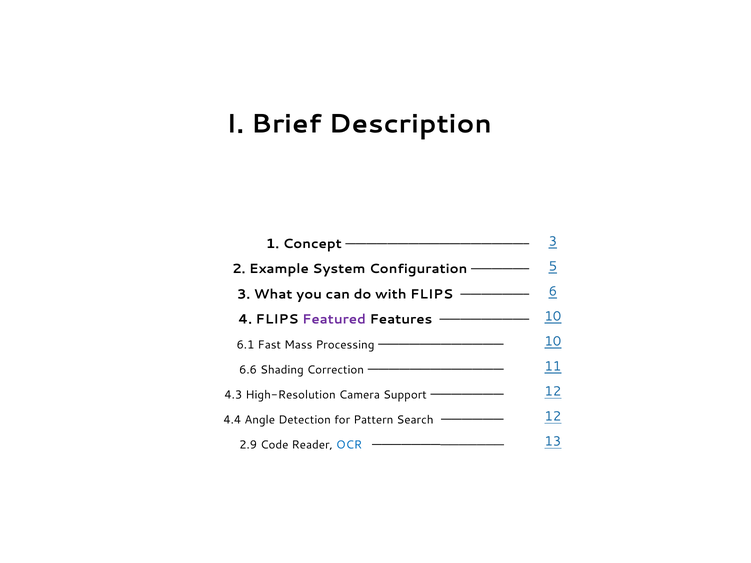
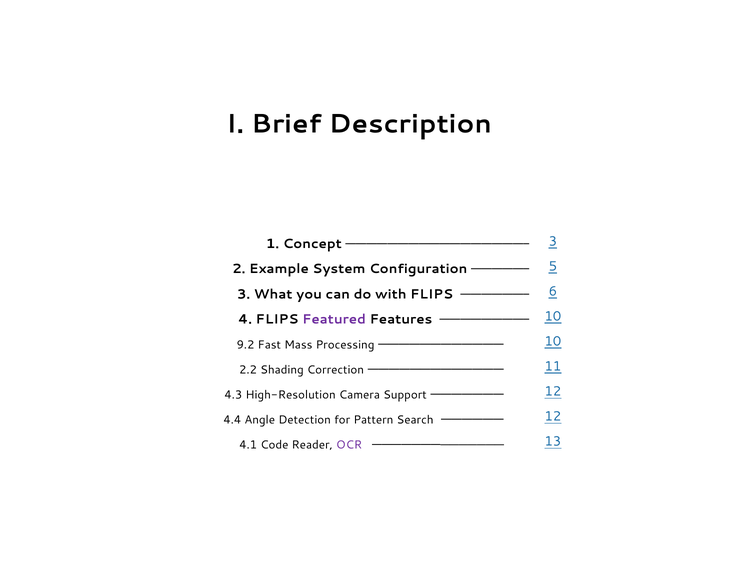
6.1: 6.1 -> 9.2 (245, 345)
6.6: 6.6 -> 2.2 (248, 370)
2.9: 2.9 -> 4.1 (248, 445)
OCR colour: blue -> purple (349, 445)
